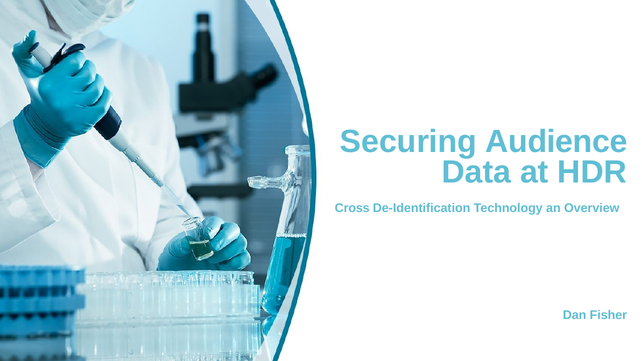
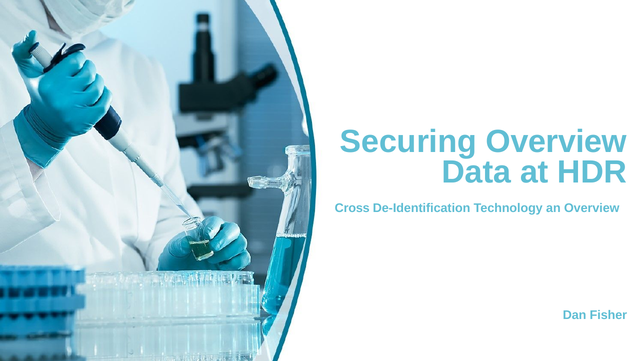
Securing Audience: Audience -> Overview (556, 142)
